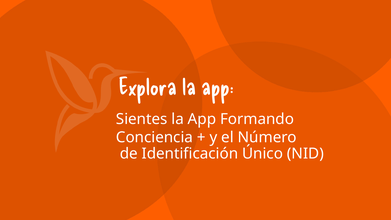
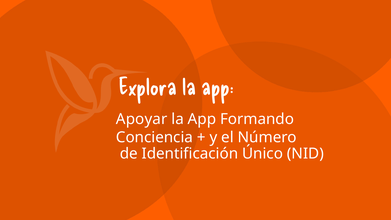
Sientes: Sientes -> Apoyar (142, 119)
